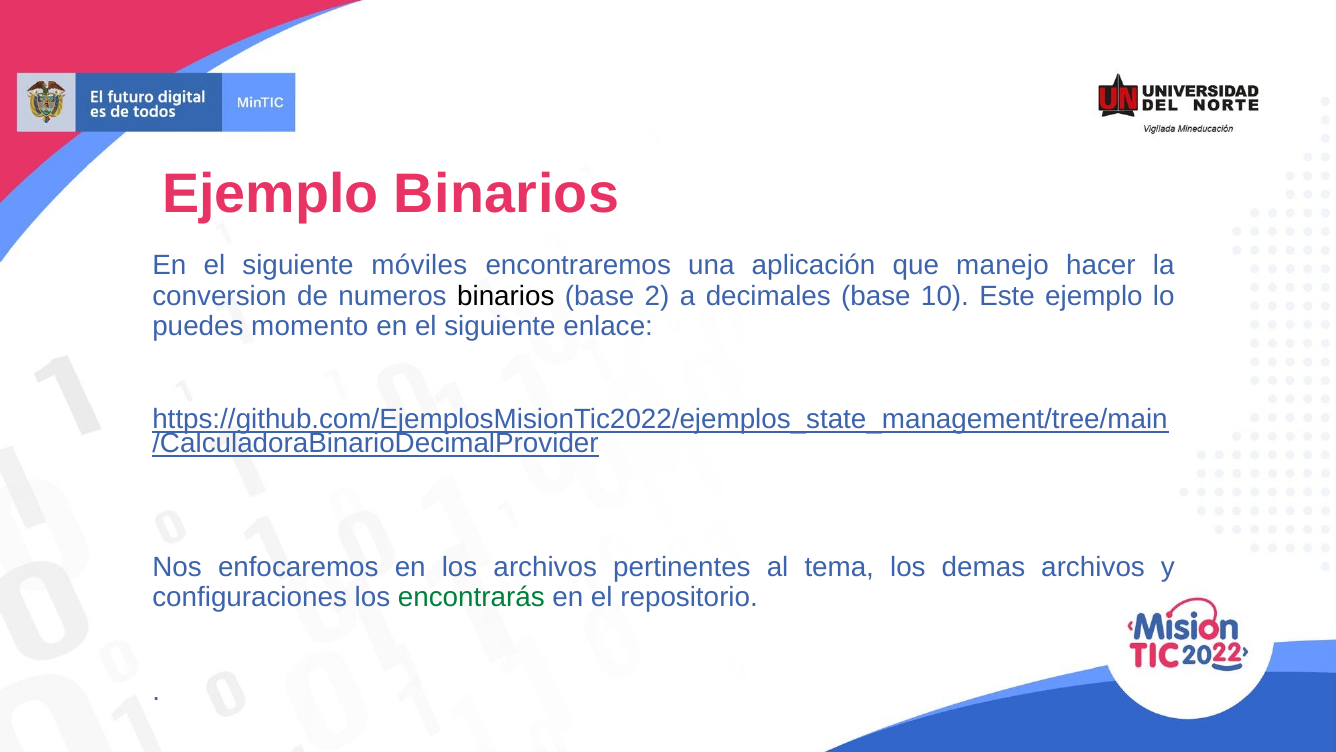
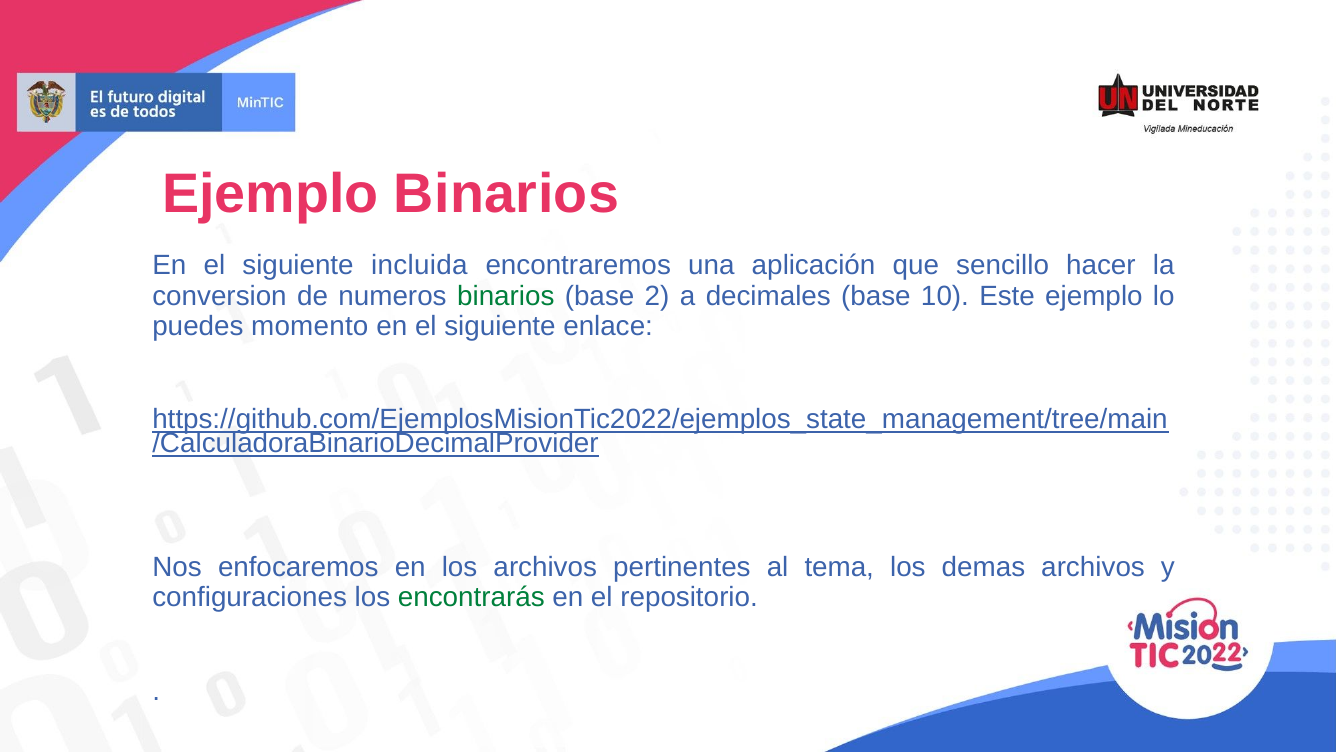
móviles: móviles -> incluida (419, 266)
manejo: manejo -> sencillo (1003, 266)
binarios colour: black -> green (506, 296)
